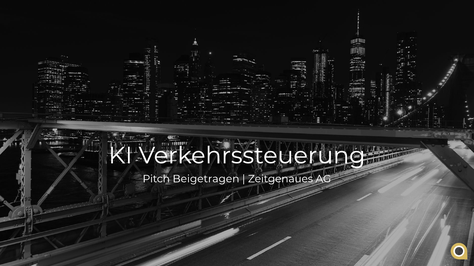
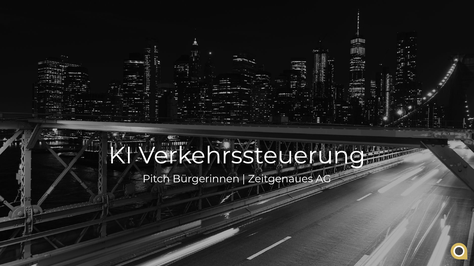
Beigetragen: Beigetragen -> Bürgerinnen (206, 179)
